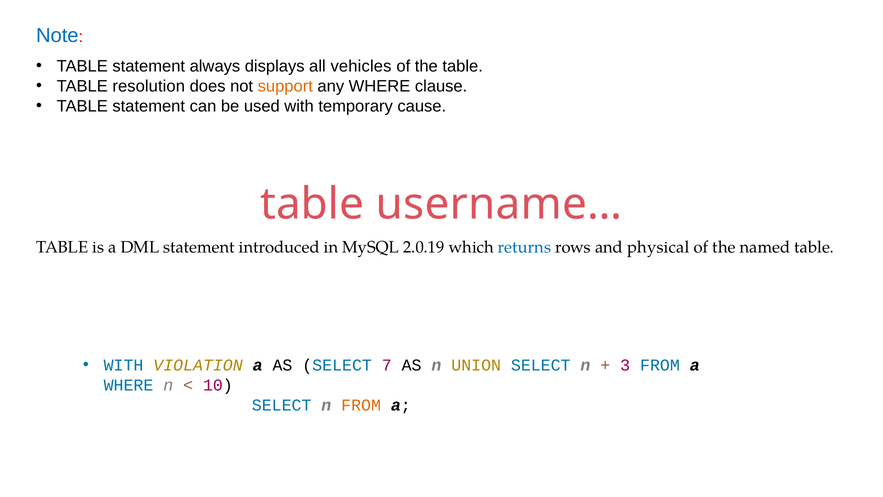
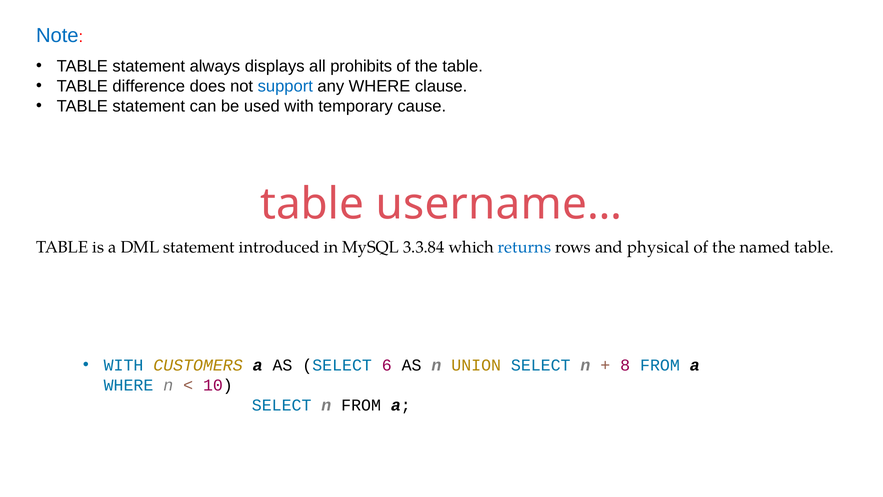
vehicles: vehicles -> prohibits (361, 66)
resolution: resolution -> difference (149, 86)
support colour: orange -> blue (285, 86)
2.0.19: 2.0.19 -> 3.3.84 (424, 247)
VIOLATION: VIOLATION -> CUSTOMERS (198, 365)
7: 7 -> 6 (387, 365)
3: 3 -> 8 (625, 365)
FROM colour: orange -> black (361, 405)
